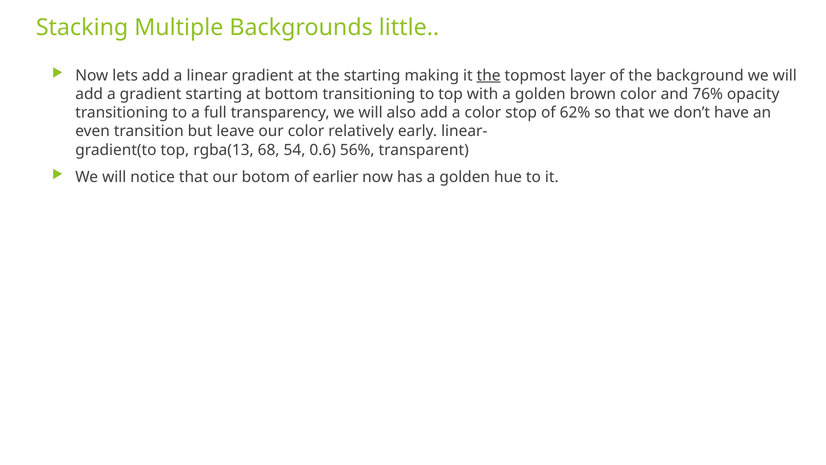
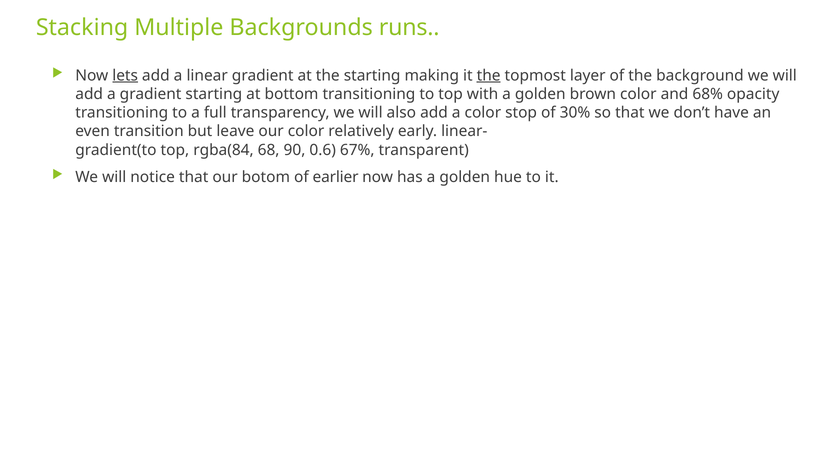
little: little -> runs (409, 28)
lets underline: none -> present (125, 75)
76%: 76% -> 68% (708, 94)
62%: 62% -> 30% (575, 113)
rgba(13: rgba(13 -> rgba(84 (223, 150)
54: 54 -> 90 (294, 150)
56%: 56% -> 67% (357, 150)
